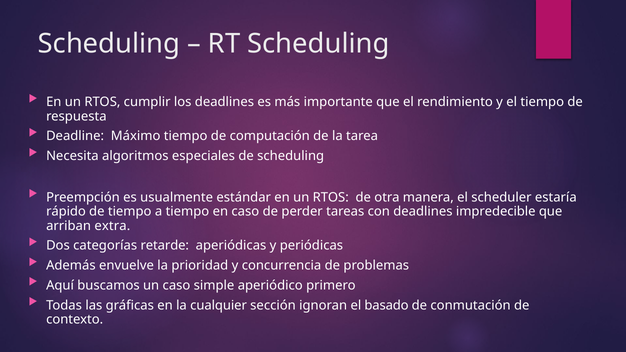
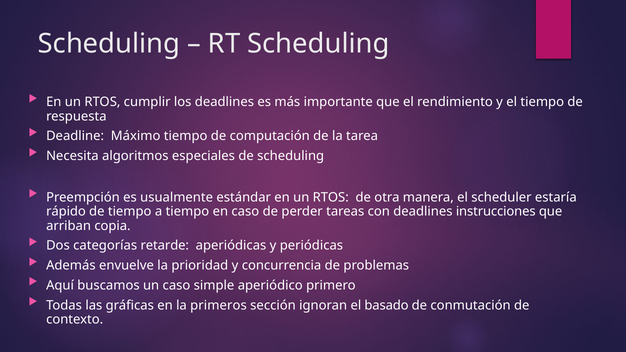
impredecible: impredecible -> instrucciones (496, 212)
extra: extra -> copia (112, 226)
cualquier: cualquier -> primeros (218, 306)
